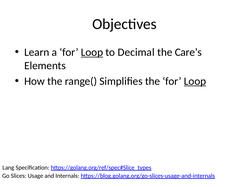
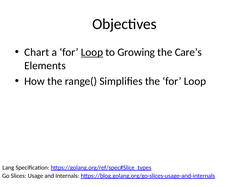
Learn: Learn -> Chart (37, 52)
Decimal: Decimal -> Growing (136, 52)
Loop underline: present -> none (195, 81)
